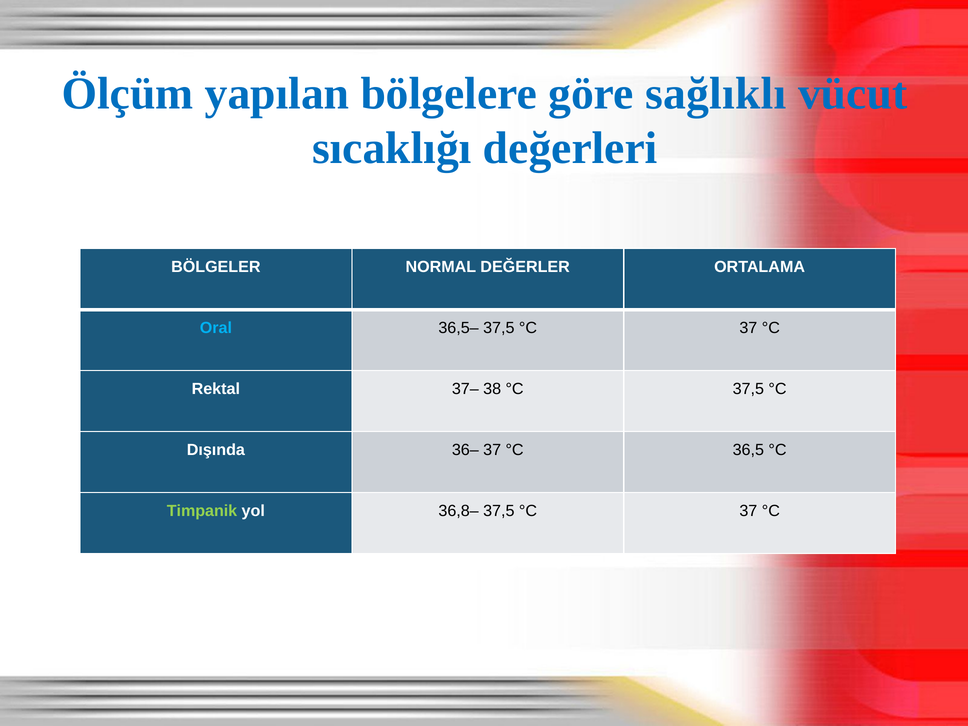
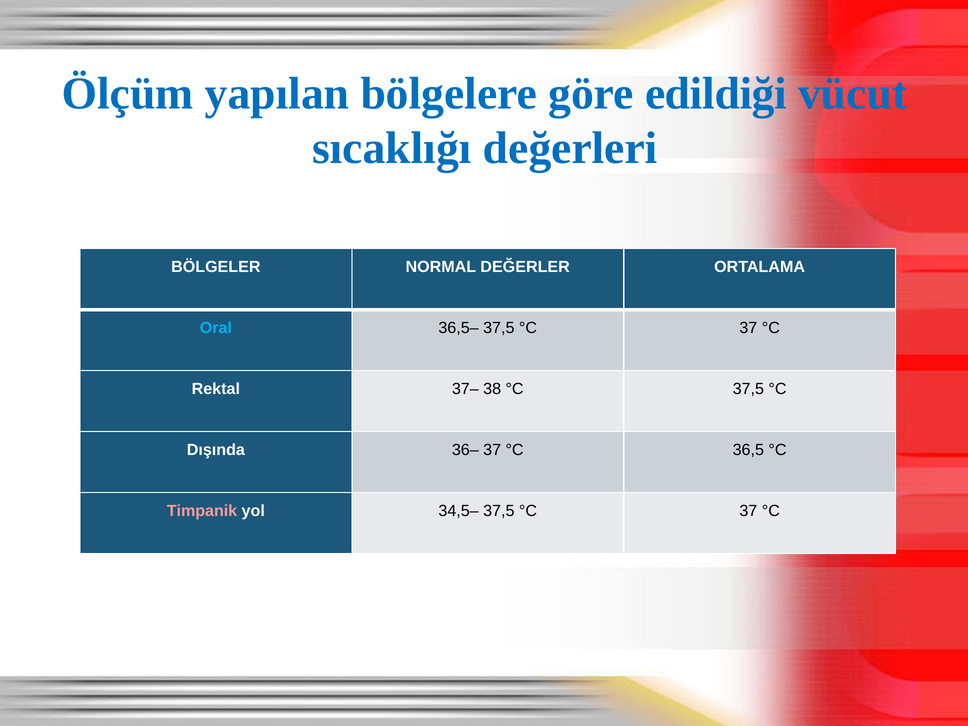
sağlıklı: sağlıklı -> edildiği (716, 93)
Timpanik colour: light green -> pink (202, 511)
36,8–: 36,8– -> 34,5– (459, 511)
